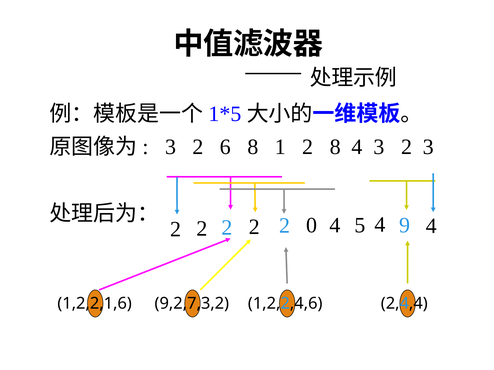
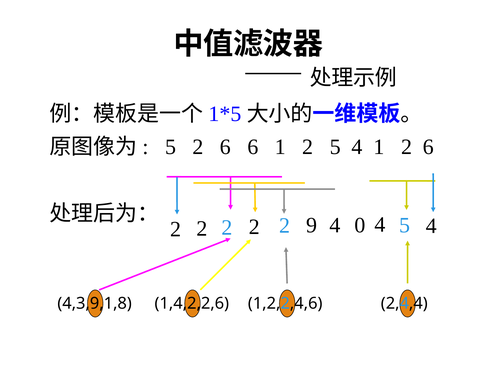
3: 3 -> 5 (171, 147)
6 8: 8 -> 6 (253, 147)
2 8: 8 -> 5 (335, 147)
4 3: 3 -> 1 (379, 147)
3: 3 -> 6 (428, 147)
0: 0 -> 9 (312, 226)
5: 5 -> 0 (360, 226)
4 9: 9 -> 5 (405, 226)
1,2,2,1,6: 1,2,2,1,6 -> 4,3,9,1,8 (95, 304)
9,2,7,3,2: 9,2,7,3,2 -> 1,4,2,2,6 (192, 304)
